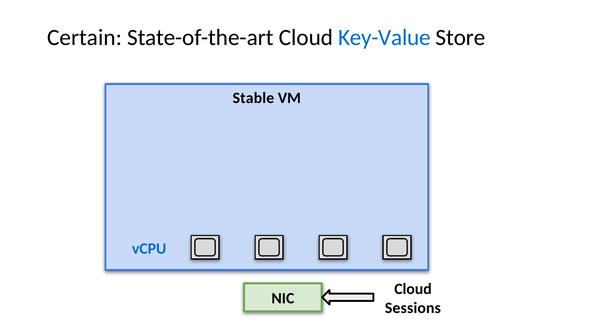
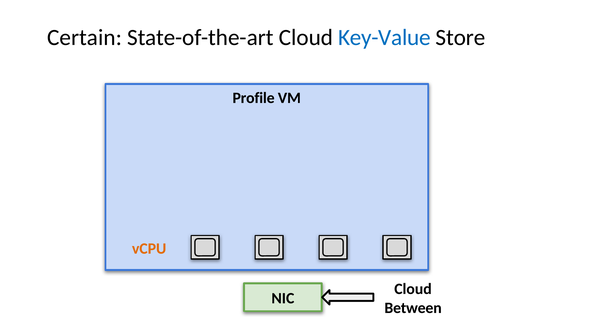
Stable: Stable -> Profile (254, 98)
vCPU colour: blue -> orange (149, 249)
Sessions: Sessions -> Between (413, 308)
